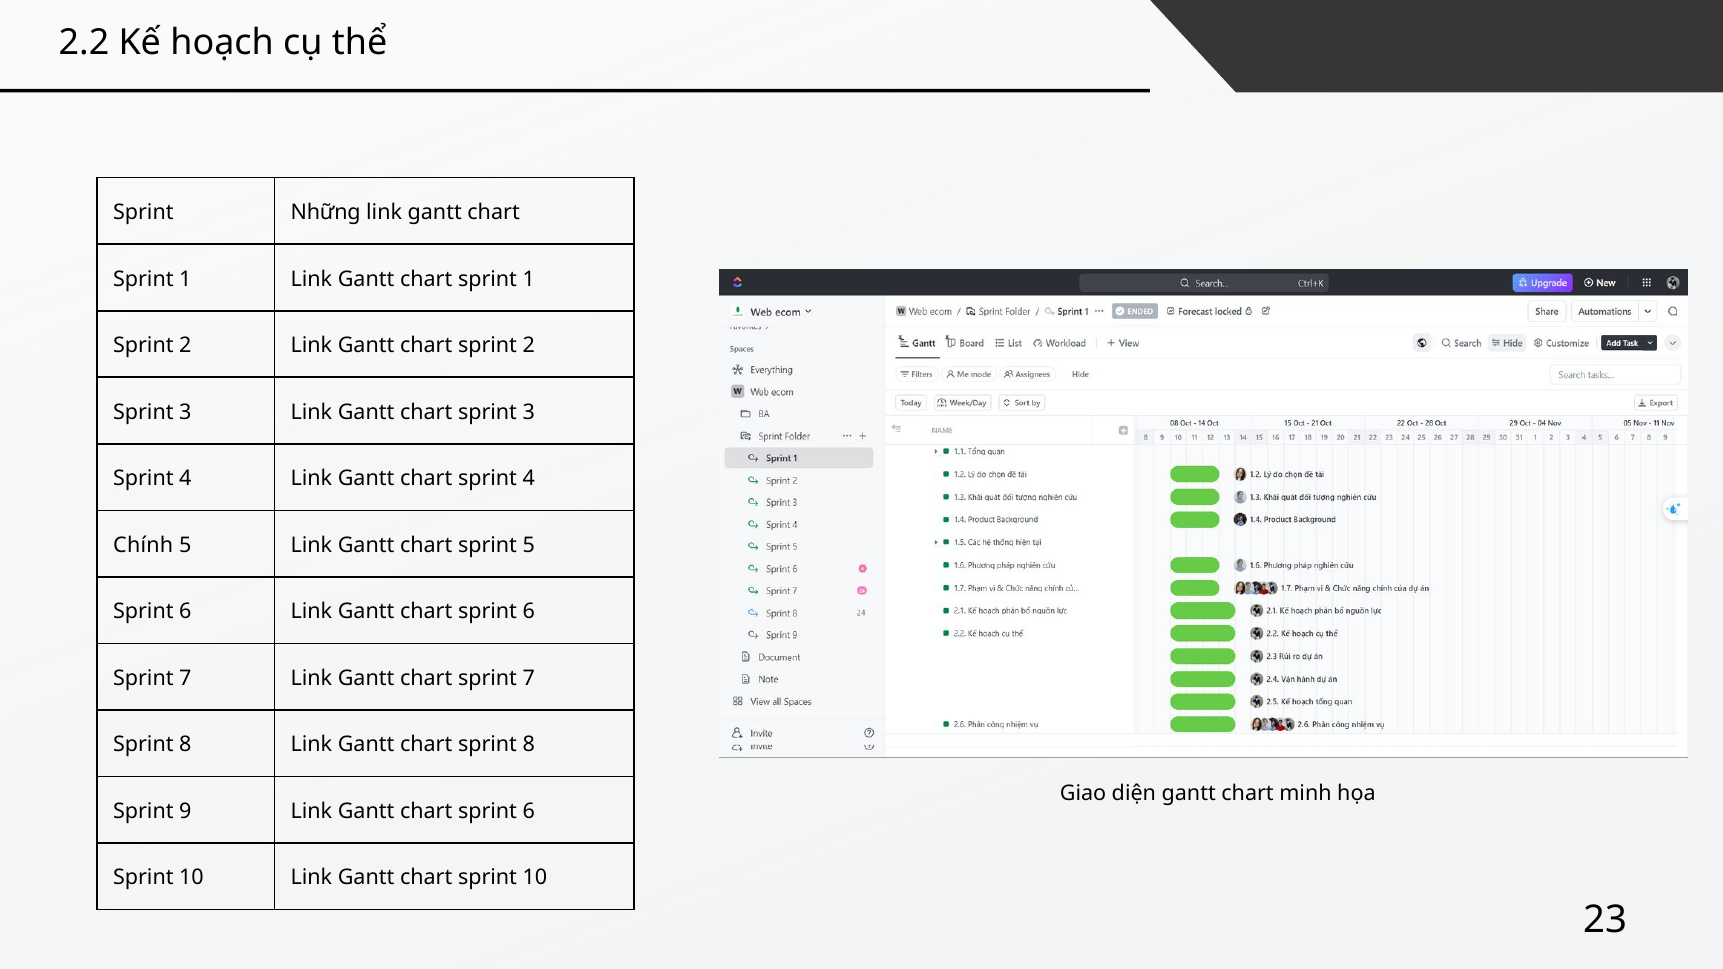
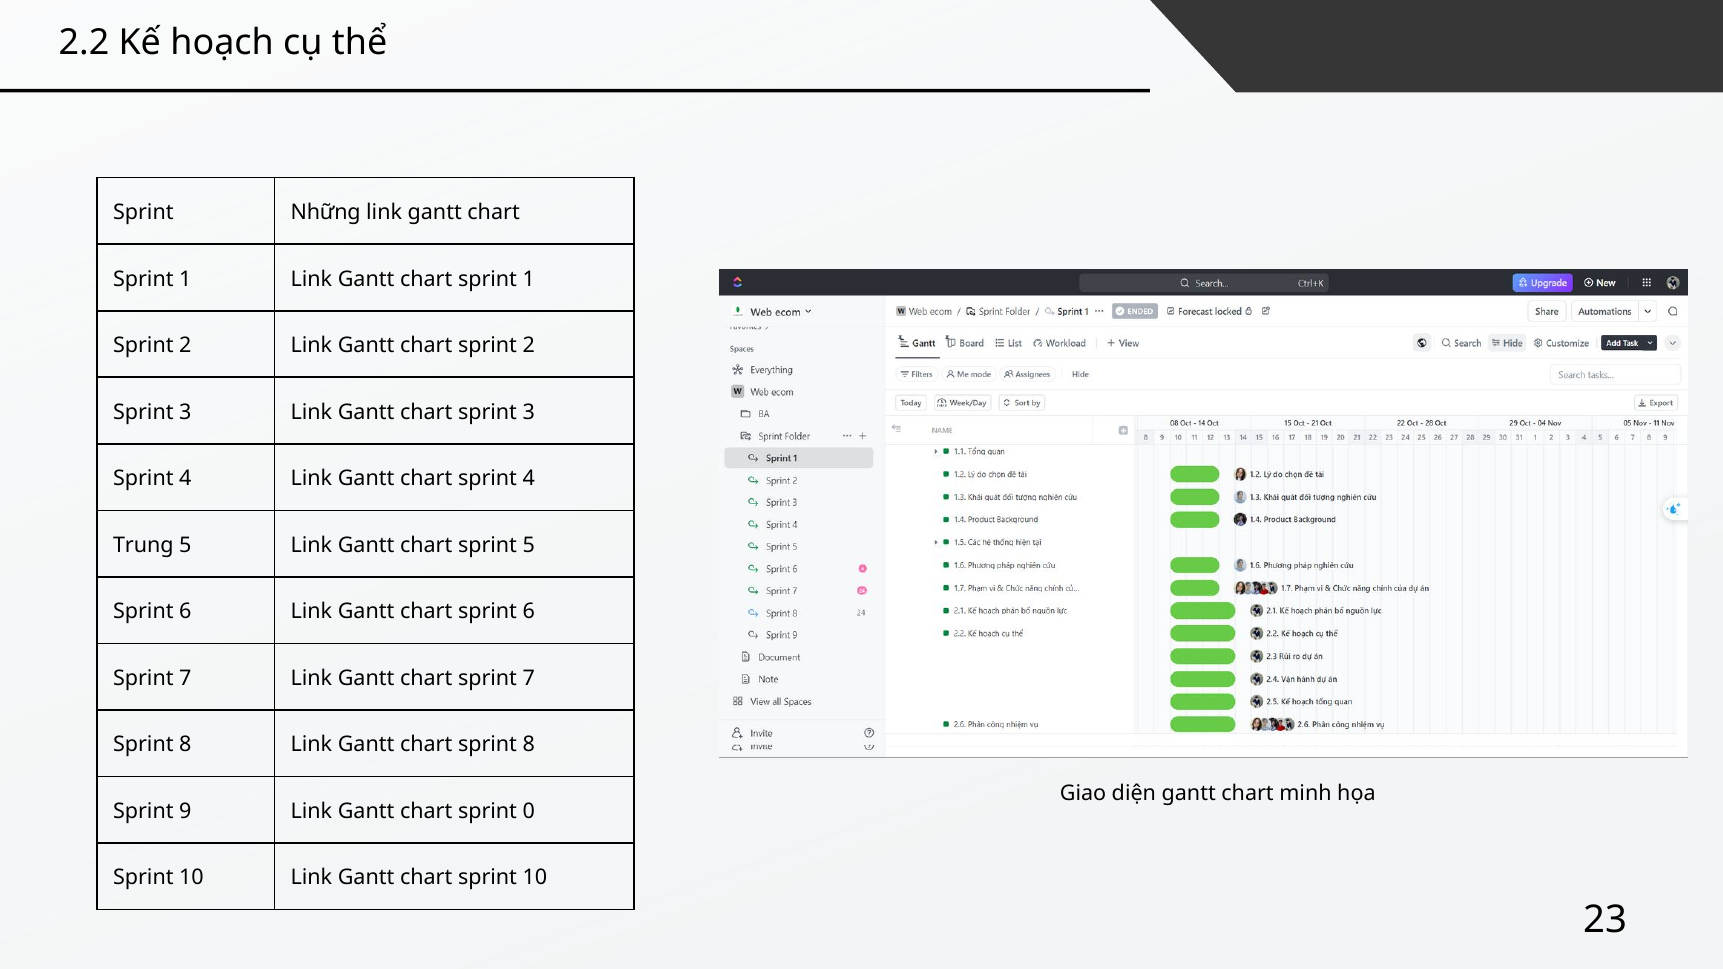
Chính: Chính -> Trung (143, 545)
6: 6 -> 0 (529, 811)
